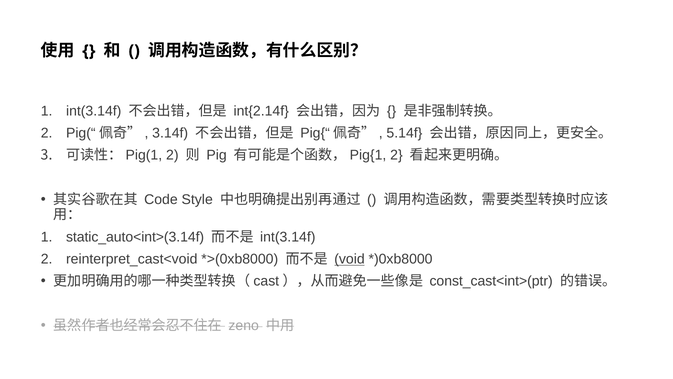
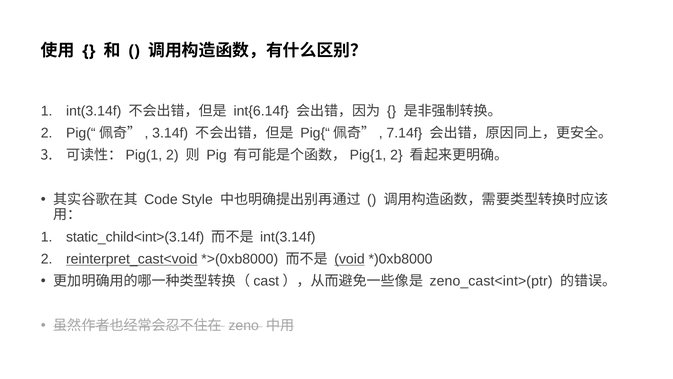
int{2.14f: int{2.14f -> int{6.14f (261, 111)
5.14f: 5.14f -> 7.14f (404, 133)
static_auto<int>(3.14f: static_auto<int>(3.14f -> static_child<int>(3.14f (135, 237)
reinterpret_cast<void underline: none -> present (132, 259)
const_cast<int>(ptr: const_cast<int>(ptr -> zeno_cast<int>(ptr (491, 281)
